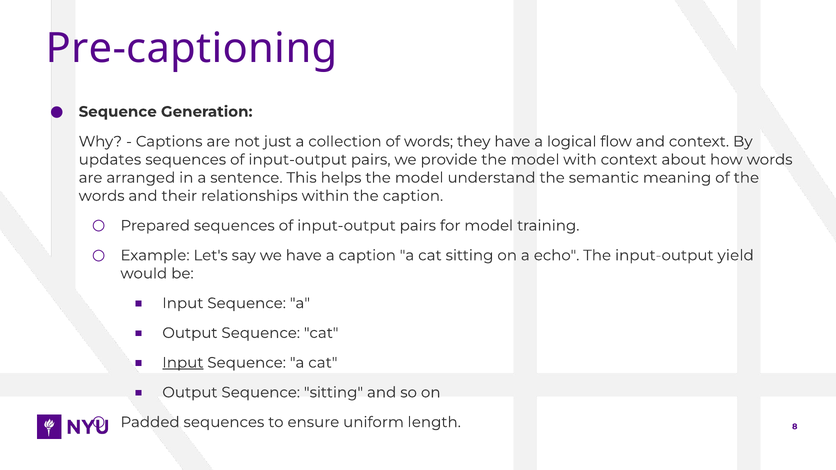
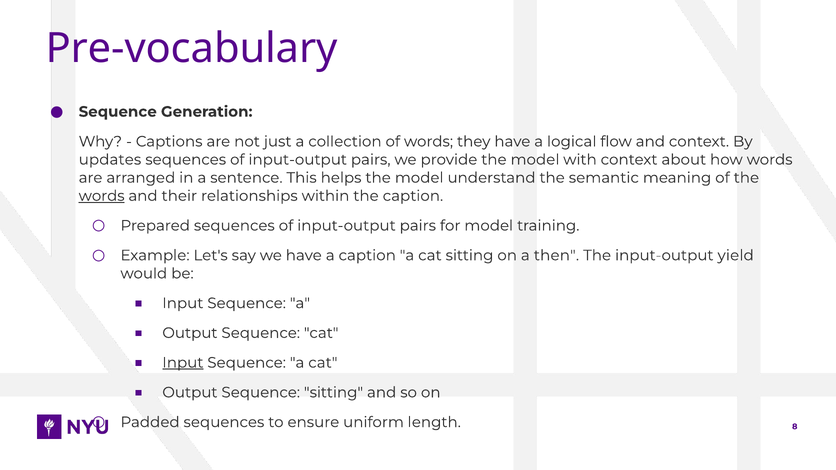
Pre-captioning: Pre-captioning -> Pre-vocabulary (192, 49)
words underline: none -> present (102, 196)
echo: echo -> then (556, 255)
